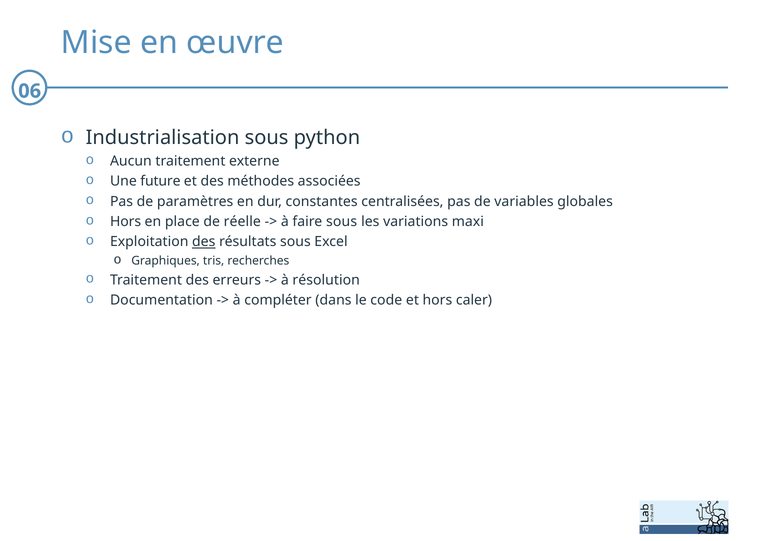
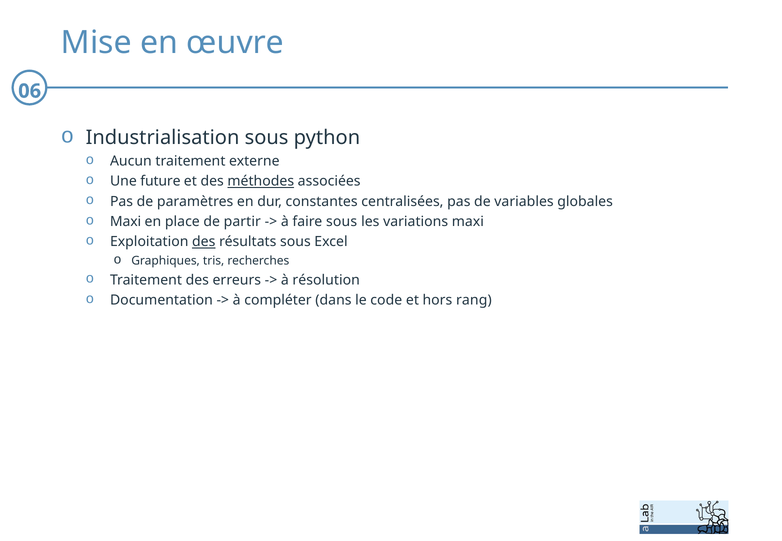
méthodes underline: none -> present (261, 181)
Hors: Hors -> Maxi (126, 222)
réelle: réelle -> partir (242, 222)
caler: caler -> rang (474, 300)
